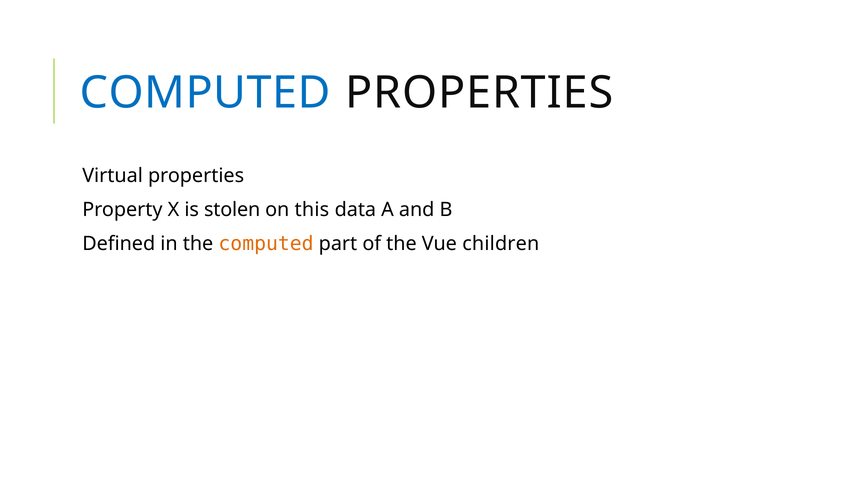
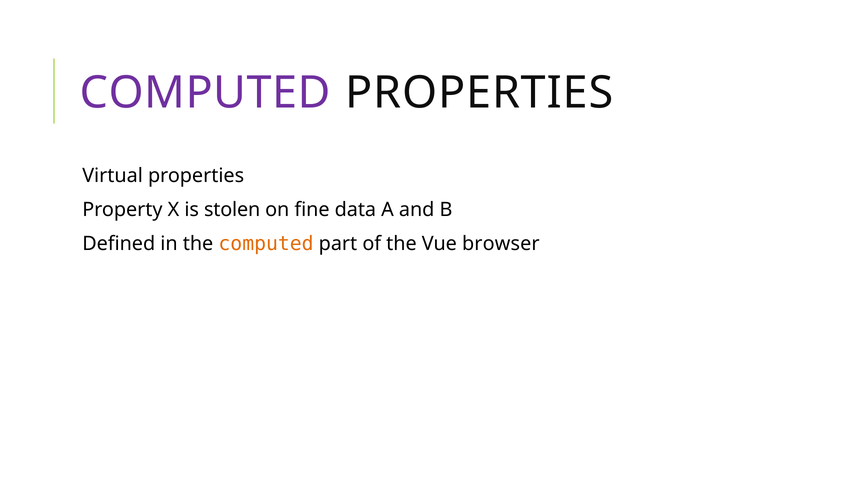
COMPUTED colour: blue -> purple (205, 93)
this: this -> fine (312, 210)
children: children -> browser (501, 244)
